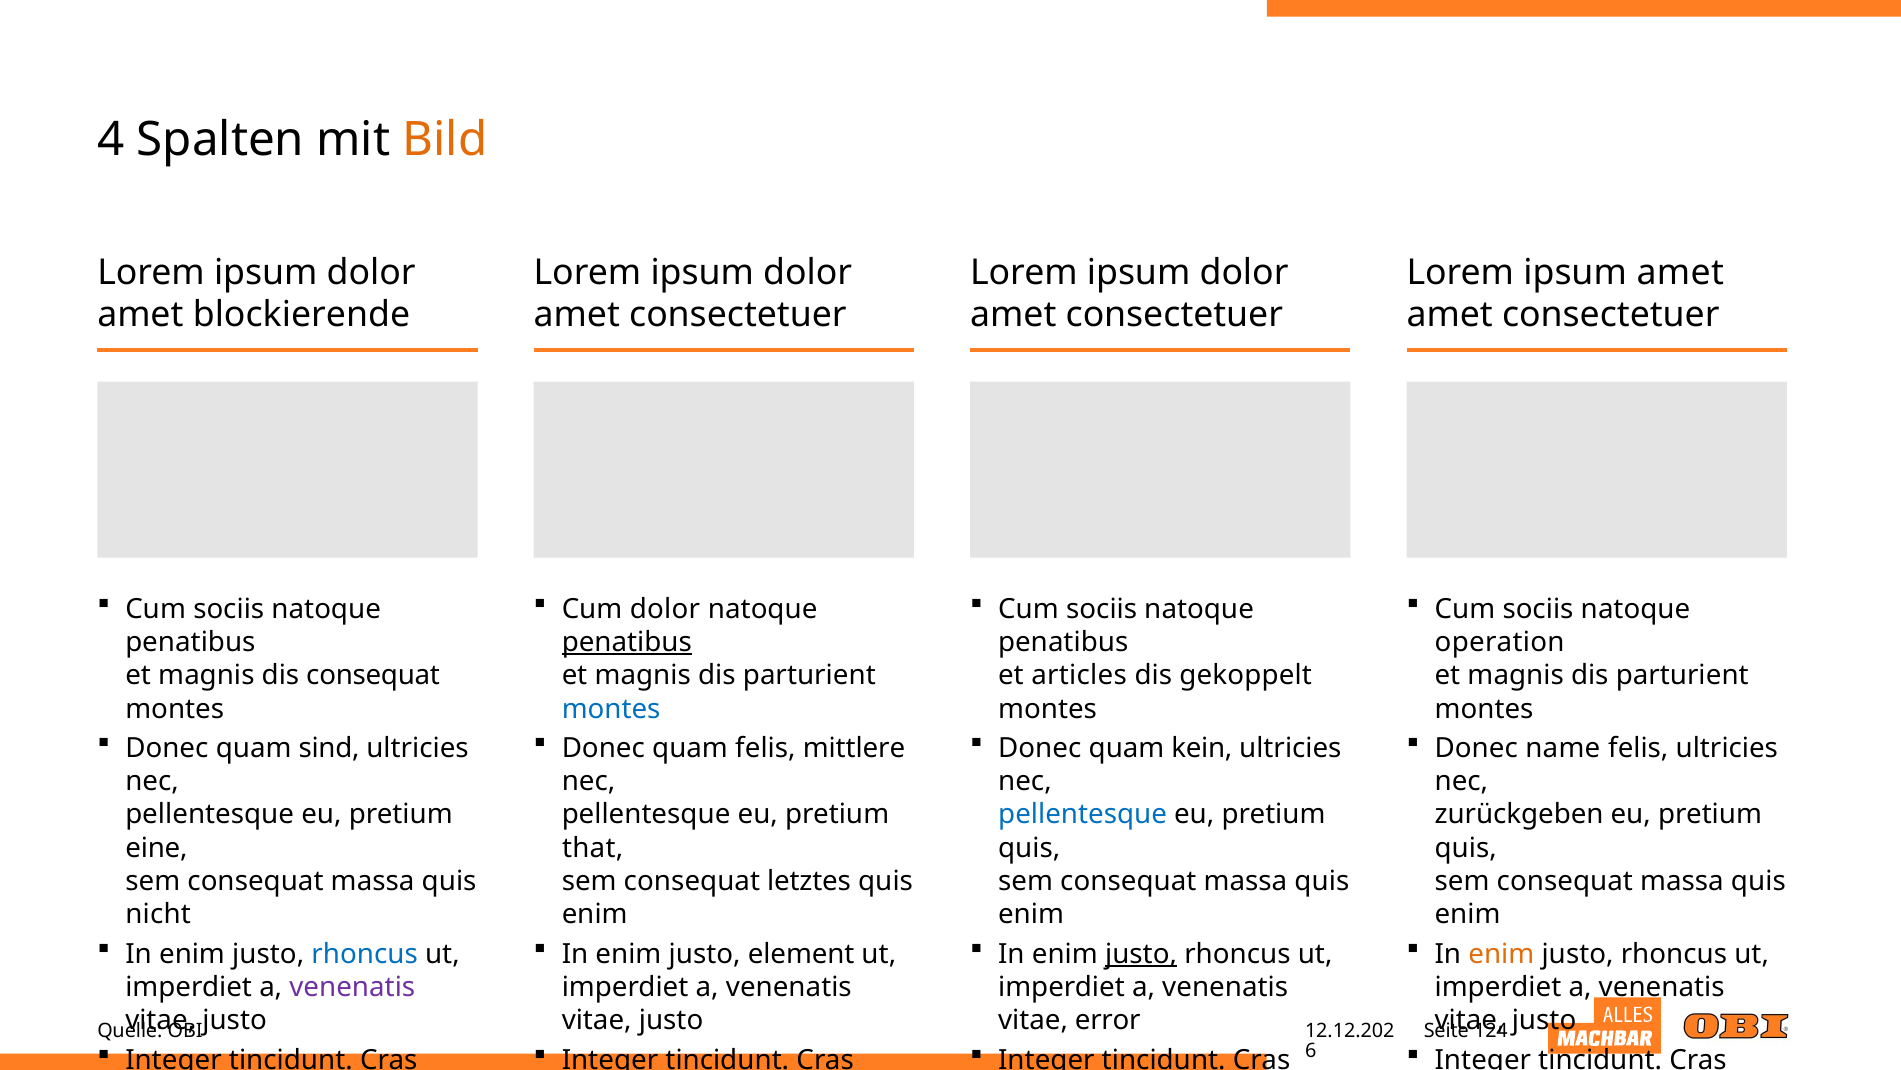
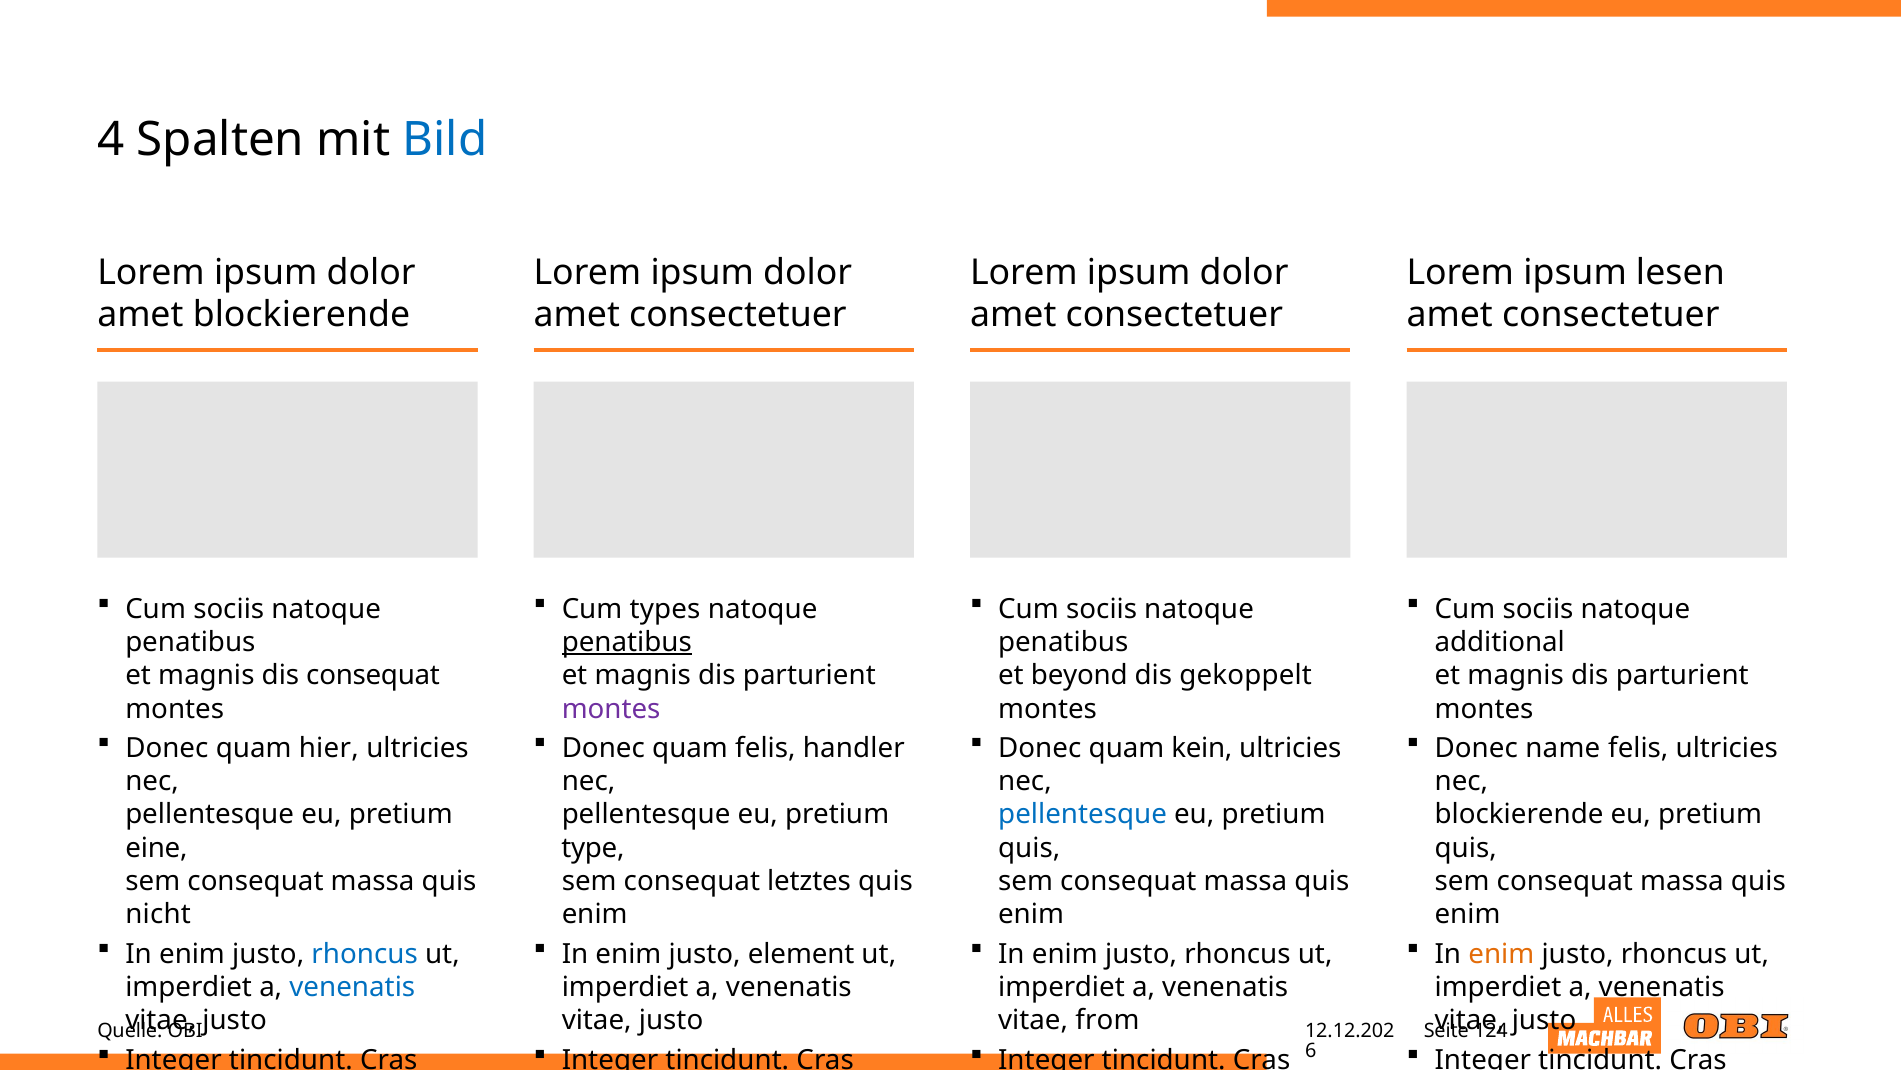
Bild colour: orange -> blue (445, 140)
ipsum amet: amet -> lesen (1680, 272)
Cum dolor: dolor -> types (665, 609)
operation: operation -> additional (1500, 642)
articles: articles -> beyond (1079, 675)
montes colour: blue -> purple (611, 708)
sind: sind -> hier (329, 748)
mittlere: mittlere -> handler (854, 748)
zurückgeben: zurückgeben -> blockierende (1519, 814)
that: that -> type (593, 848)
justo underline: present -> none (1141, 953)
venenatis colour: purple -> blue (352, 987)
error: error -> from (1107, 1020)
